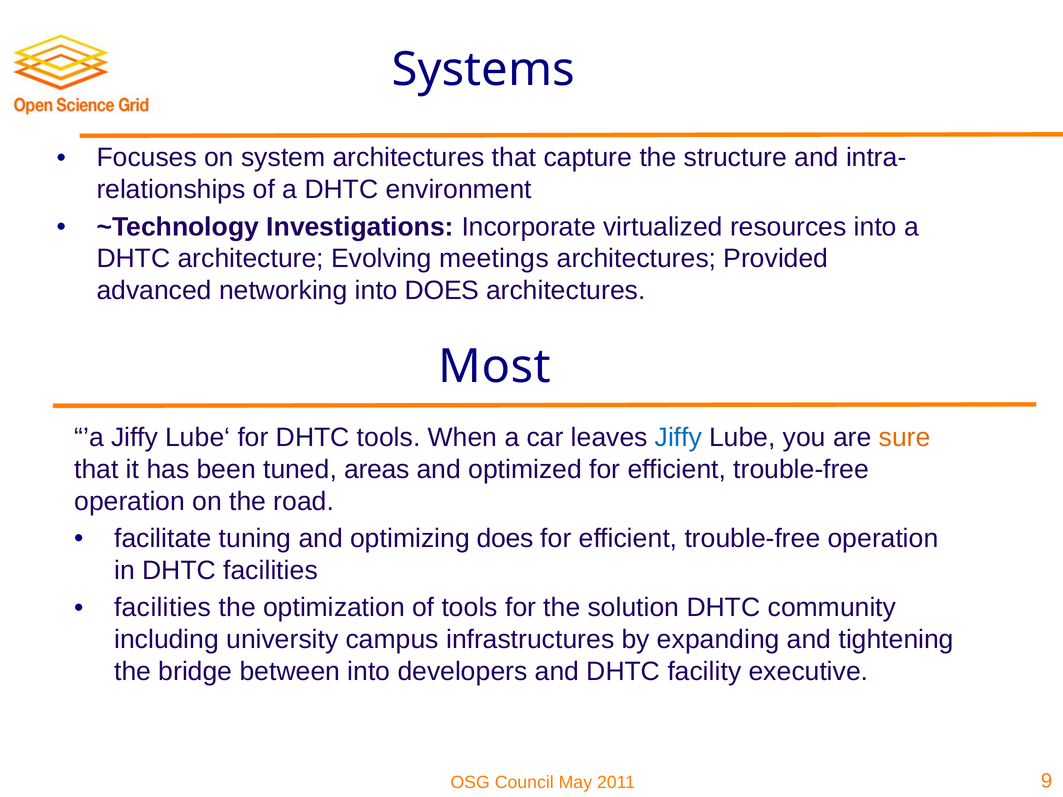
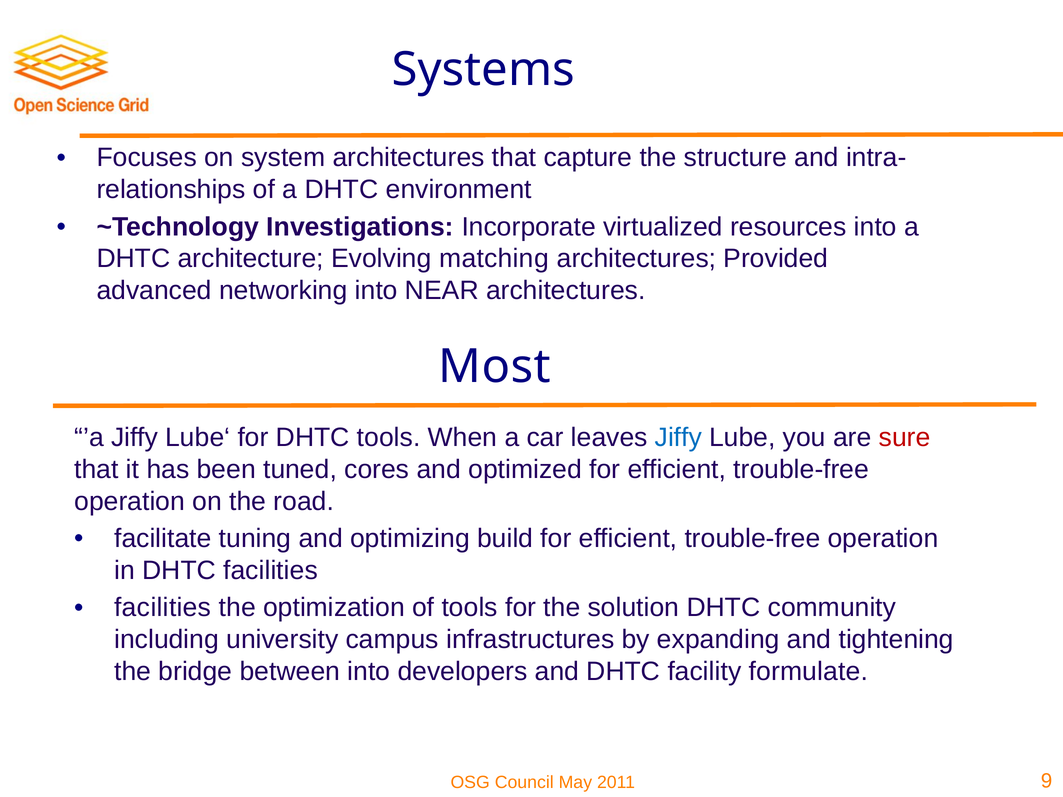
meetings: meetings -> matching (494, 259)
into DOES: DOES -> NEAR (442, 291)
sure colour: orange -> red (905, 438)
areas: areas -> cores (377, 470)
optimizing does: does -> build (505, 539)
executive: executive -> formulate (808, 672)
